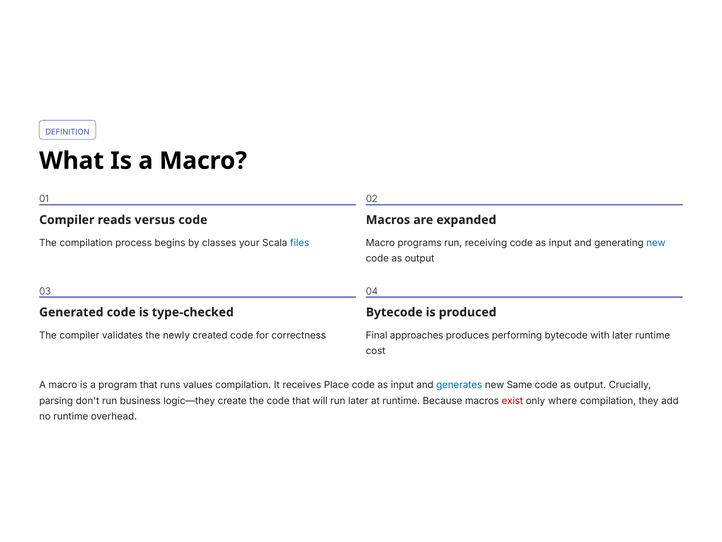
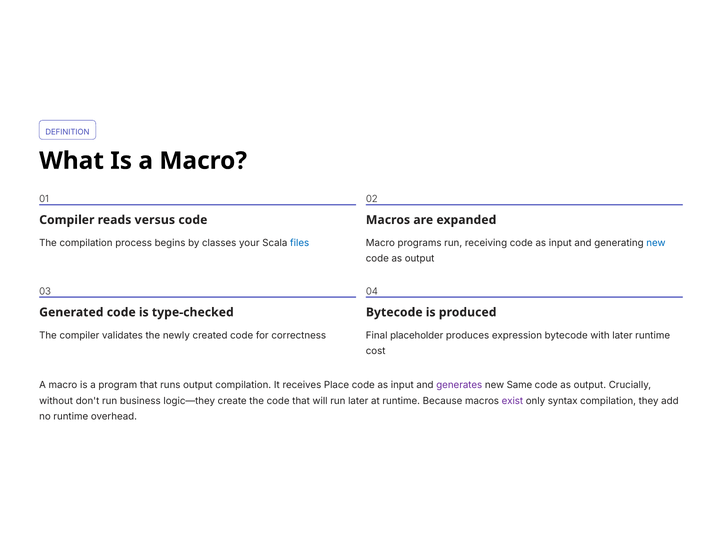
approaches: approaches -> placeholder (417, 335)
performing: performing -> expression (517, 335)
runs values: values -> output (198, 385)
generates colour: blue -> purple (459, 385)
parsing: parsing -> without (56, 401)
exist colour: red -> purple (512, 401)
where: where -> syntax (563, 401)
